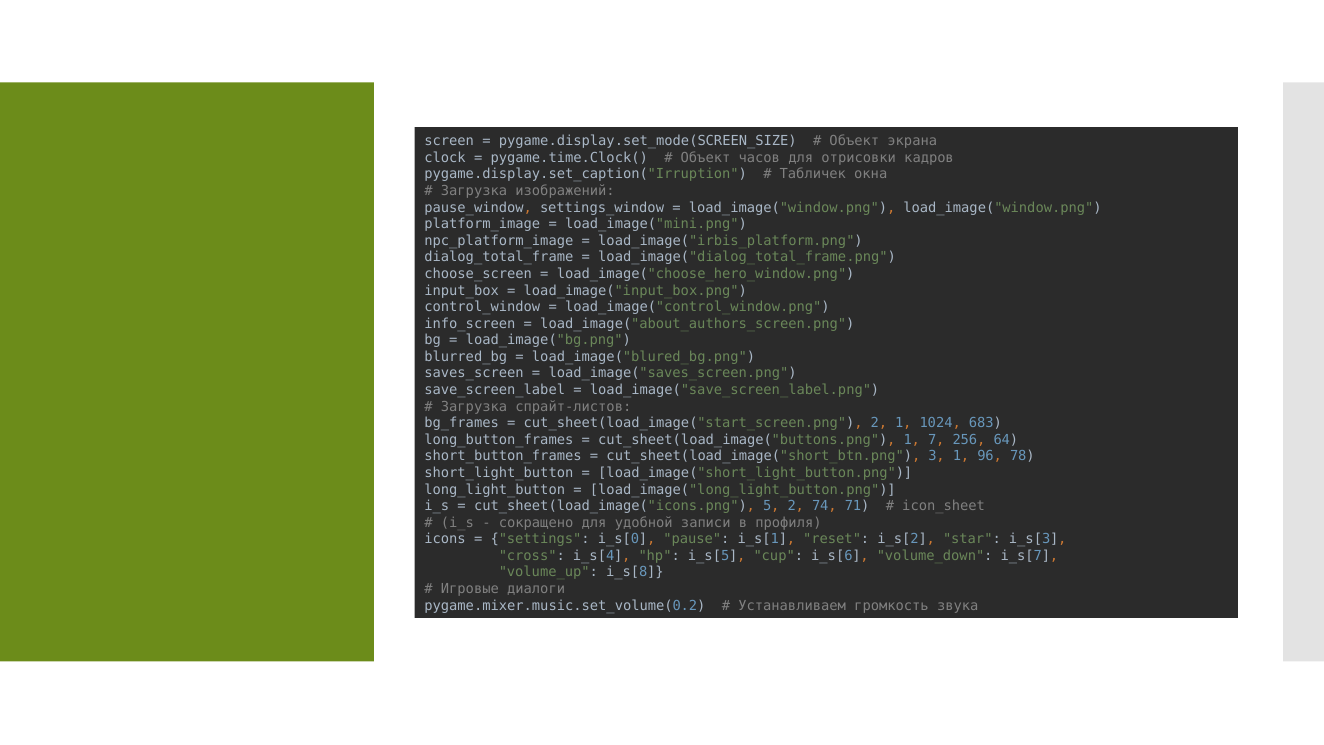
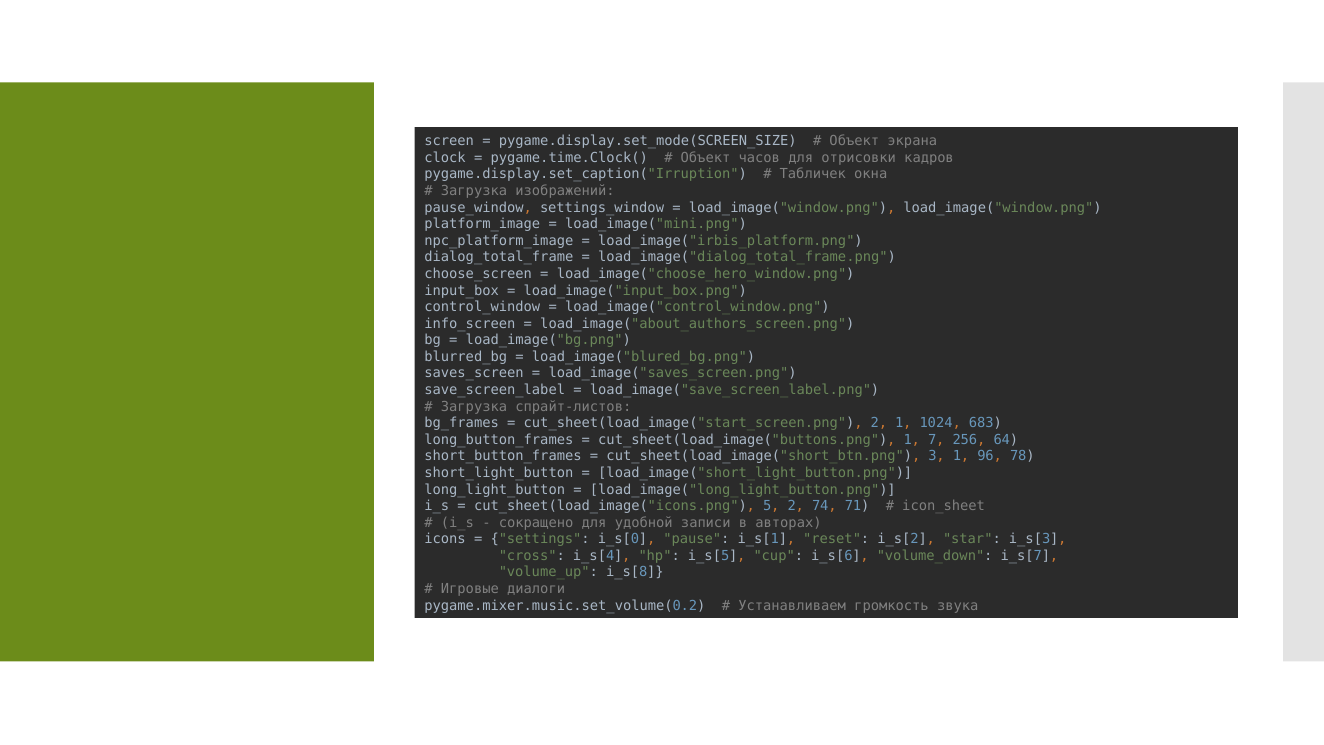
профиля: профиля -> авторах (788, 522)
